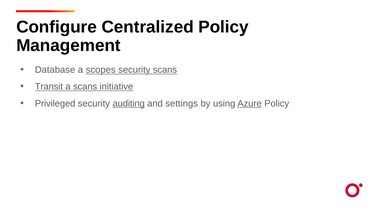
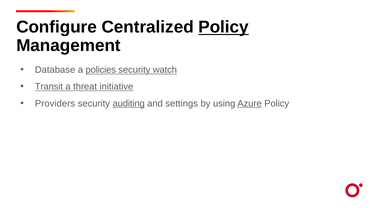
Policy underline: none -> present (224, 27)
scopes: scopes -> policies (101, 70)
security scans: scans -> watch (165, 70)
a scans: scans -> threat (85, 87)
Privileged: Privileged -> Providers (55, 103)
